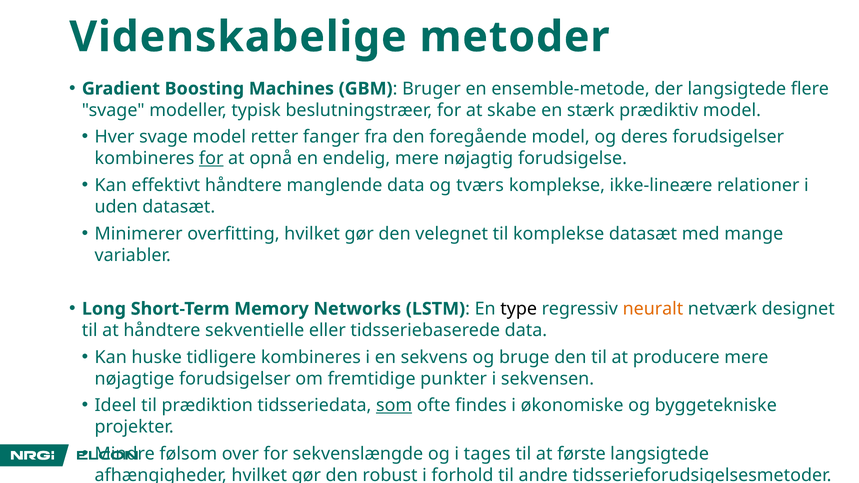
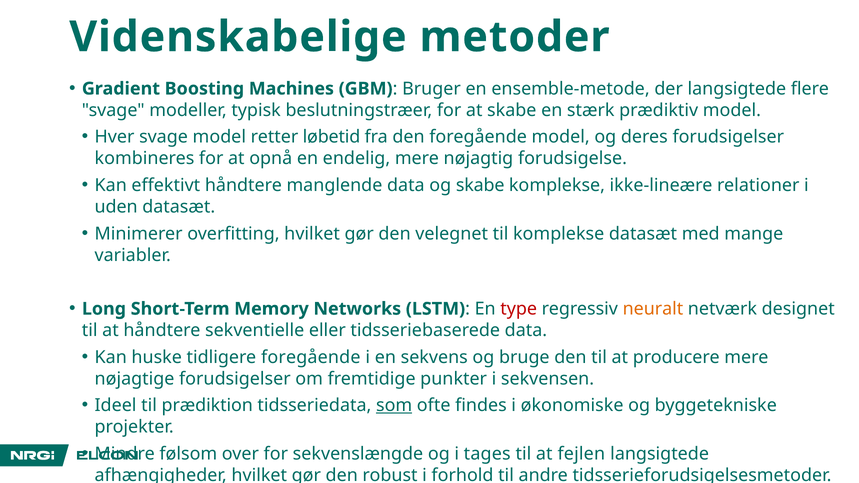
fanger: fanger -> løbetid (331, 137)
for underline: present -> none (211, 159)
og tværs: tværs -> skabe (480, 185)
type colour: black -> red (519, 309)
tidligere kombineres: kombineres -> foregående (311, 357)
første: første -> fejlen (581, 454)
